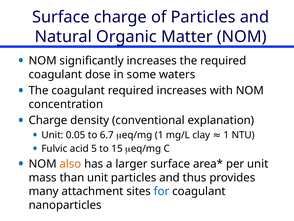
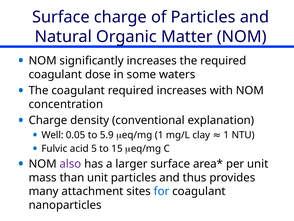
Unit: Unit -> Well (52, 135)
6.7: 6.7 -> 5.9 (107, 135)
also colour: orange -> purple (70, 164)
